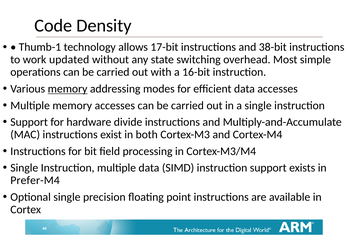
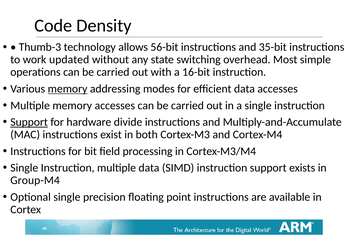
Thumb-1: Thumb-1 -> Thumb-3 (40, 47)
17-bit: 17-bit -> 56-bit (164, 47)
38-bit: 38-bit -> 35-bit (273, 47)
Support underline: none -> present (29, 122)
Prefer-M4: Prefer-M4 -> Group-M4 (35, 180)
